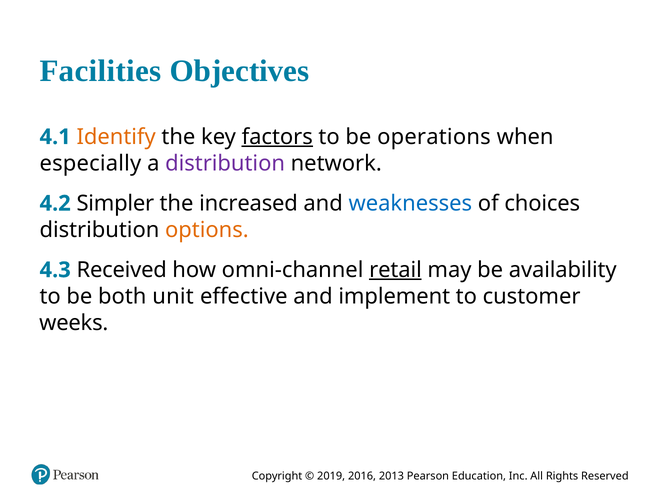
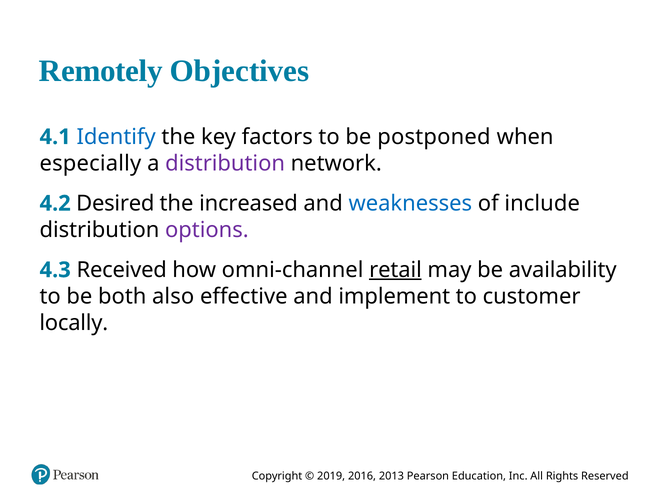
Facilities: Facilities -> Remotely (101, 71)
Identify colour: orange -> blue (116, 137)
factors underline: present -> none (277, 137)
operations: operations -> postponed (434, 137)
Simpler: Simpler -> Desired (115, 203)
choices: choices -> include (542, 203)
options colour: orange -> purple (207, 229)
unit: unit -> also (173, 296)
weeks: weeks -> locally (74, 322)
